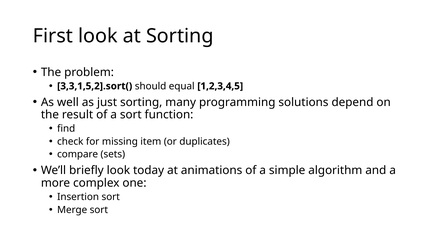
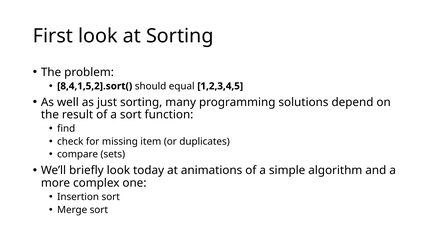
3,3,1,5,2].sort(: 3,3,1,5,2].sort( -> 8,4,1,5,2].sort( (95, 86)
